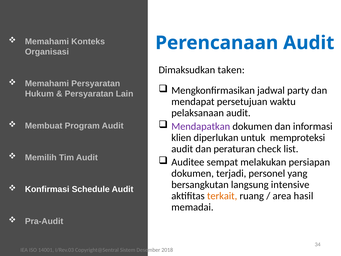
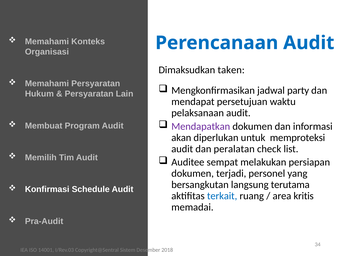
klien: klien -> akan (181, 137)
peraturan: peraturan -> peralatan (234, 149)
intensive: intensive -> terutama (290, 185)
terkait colour: orange -> blue (222, 196)
hasil: hasil -> kritis (304, 196)
